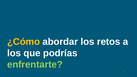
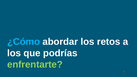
¿Cómo colour: yellow -> light blue (24, 42)
